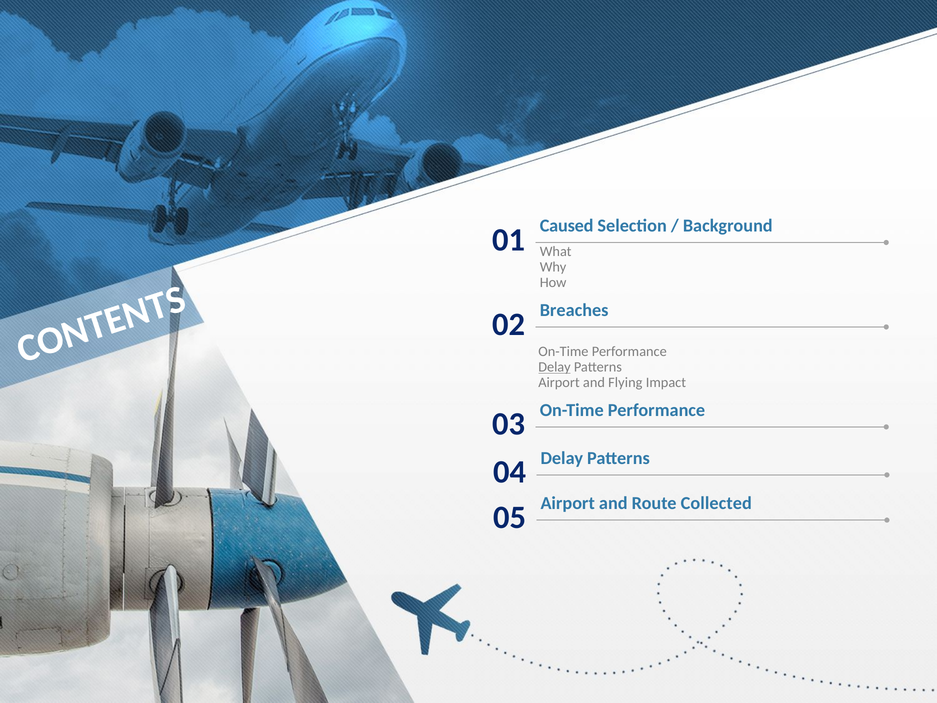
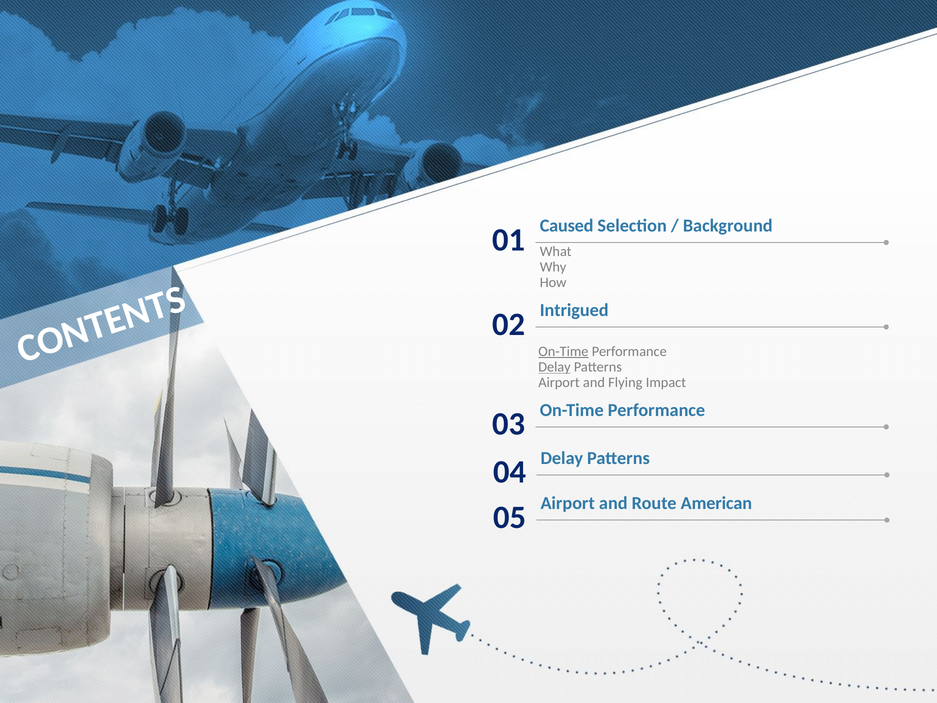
Breaches: Breaches -> Intrigued (574, 310)
On-Time underline: none -> present (563, 351)
Collected: Collected -> American (716, 503)
